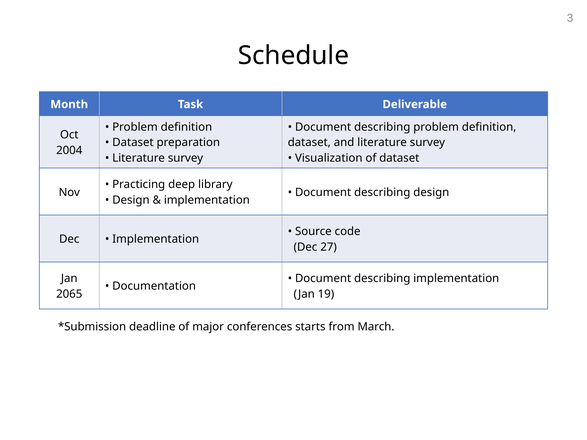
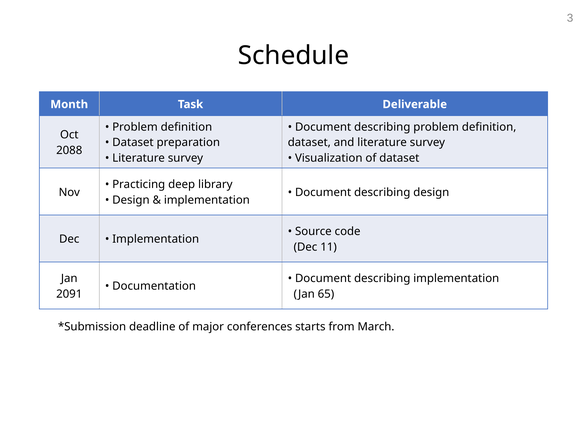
2004: 2004 -> 2088 (69, 150)
27: 27 -> 11 (329, 247)
2065: 2065 -> 2091 (69, 294)
19: 19 -> 65 (326, 294)
